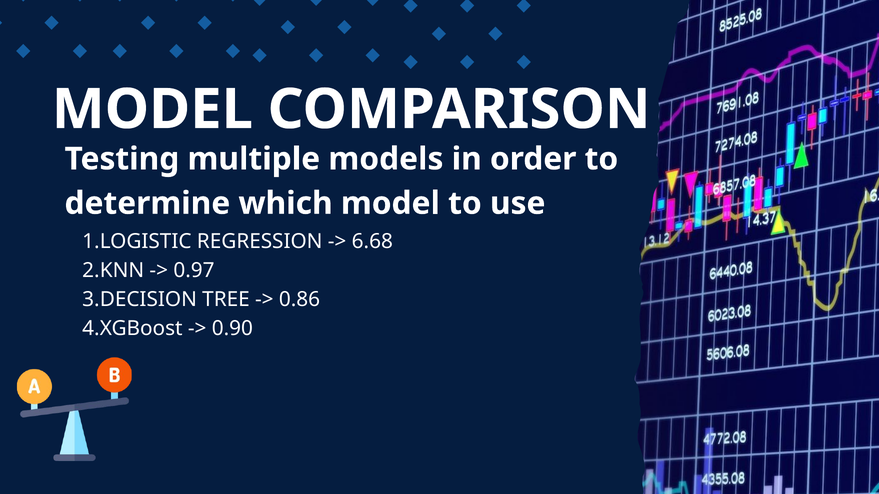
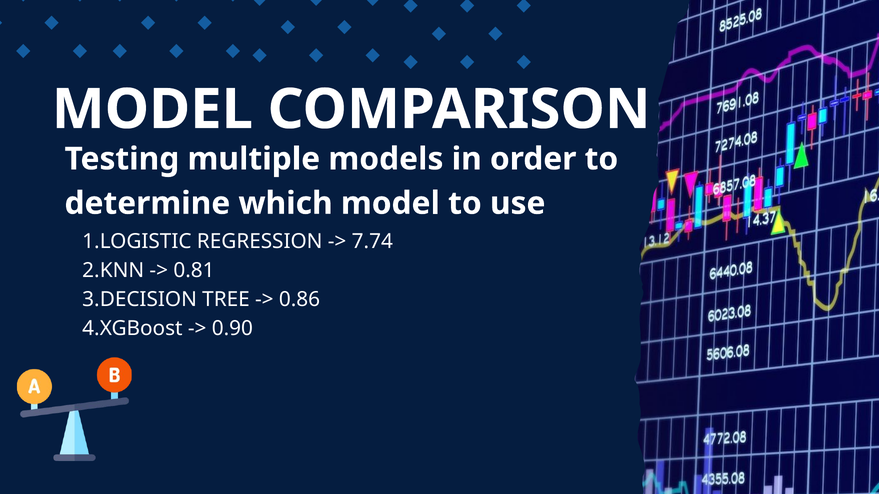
6.68: 6.68 -> 7.74 (372, 242)
0.97: 0.97 -> 0.81 (194, 271)
